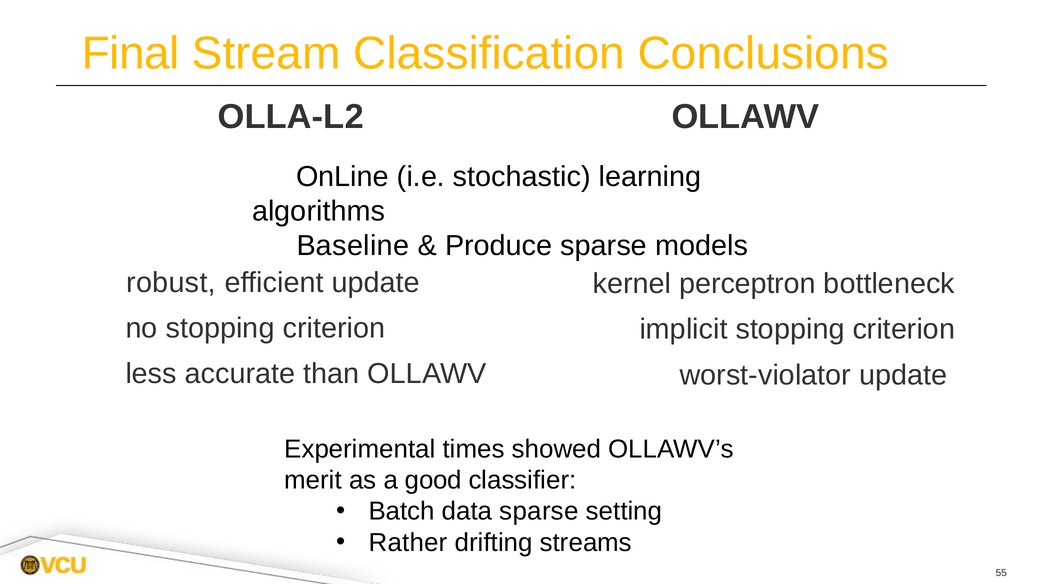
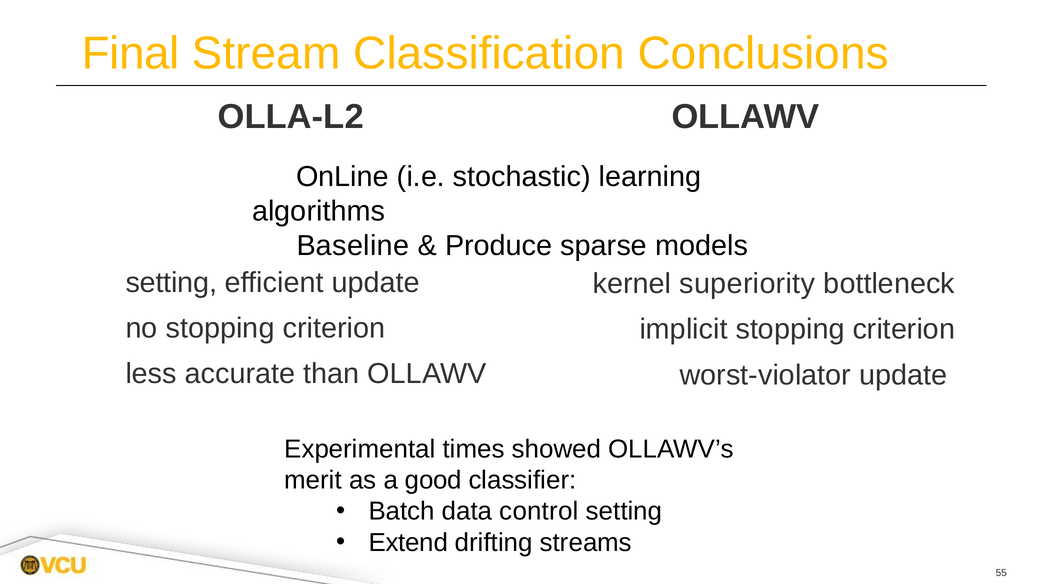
robust: robust -> setting (171, 282)
perceptron: perceptron -> superiority (747, 284)
data sparse: sparse -> control (539, 511)
Rather: Rather -> Extend (408, 542)
